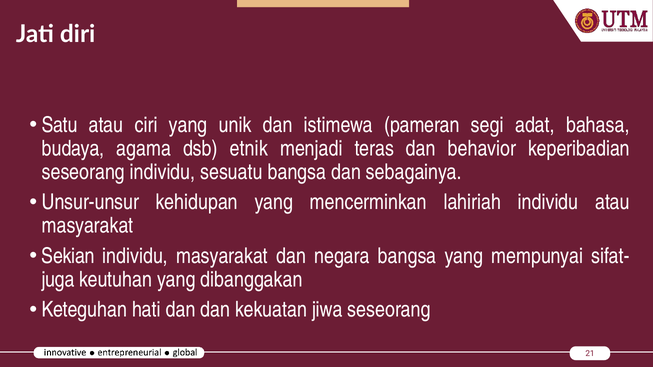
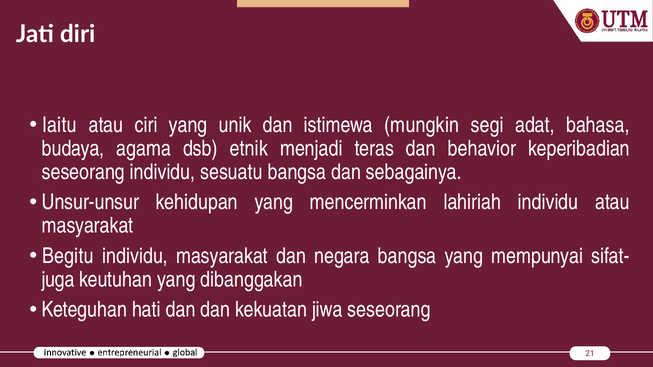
Satu: Satu -> Iaitu (59, 125)
pameran: pameran -> mungkin (422, 125)
Sekian: Sekian -> Begitu (68, 256)
